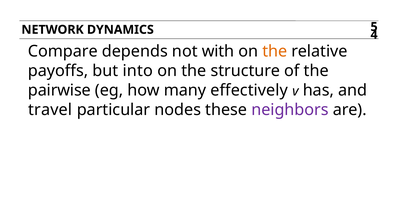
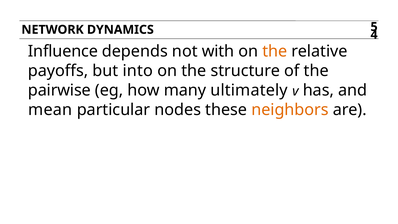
Compare: Compare -> Influence (63, 51)
effectively: effectively -> ultimately (249, 90)
travel: travel -> mean (50, 110)
neighbors colour: purple -> orange (290, 110)
